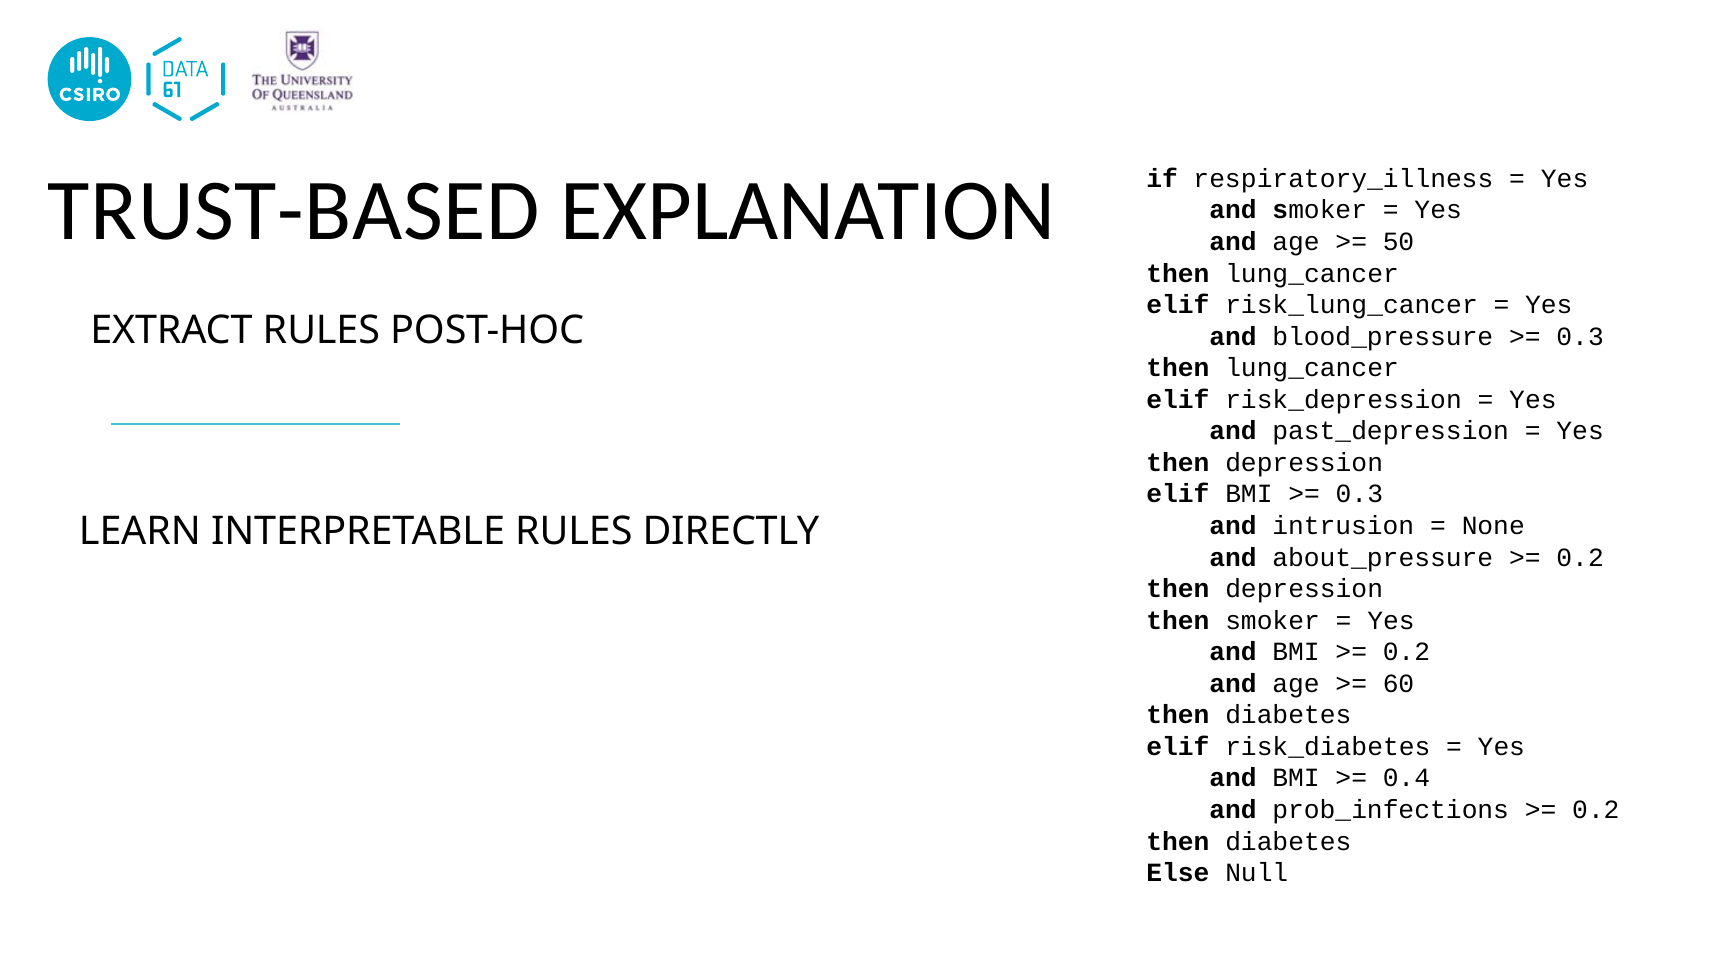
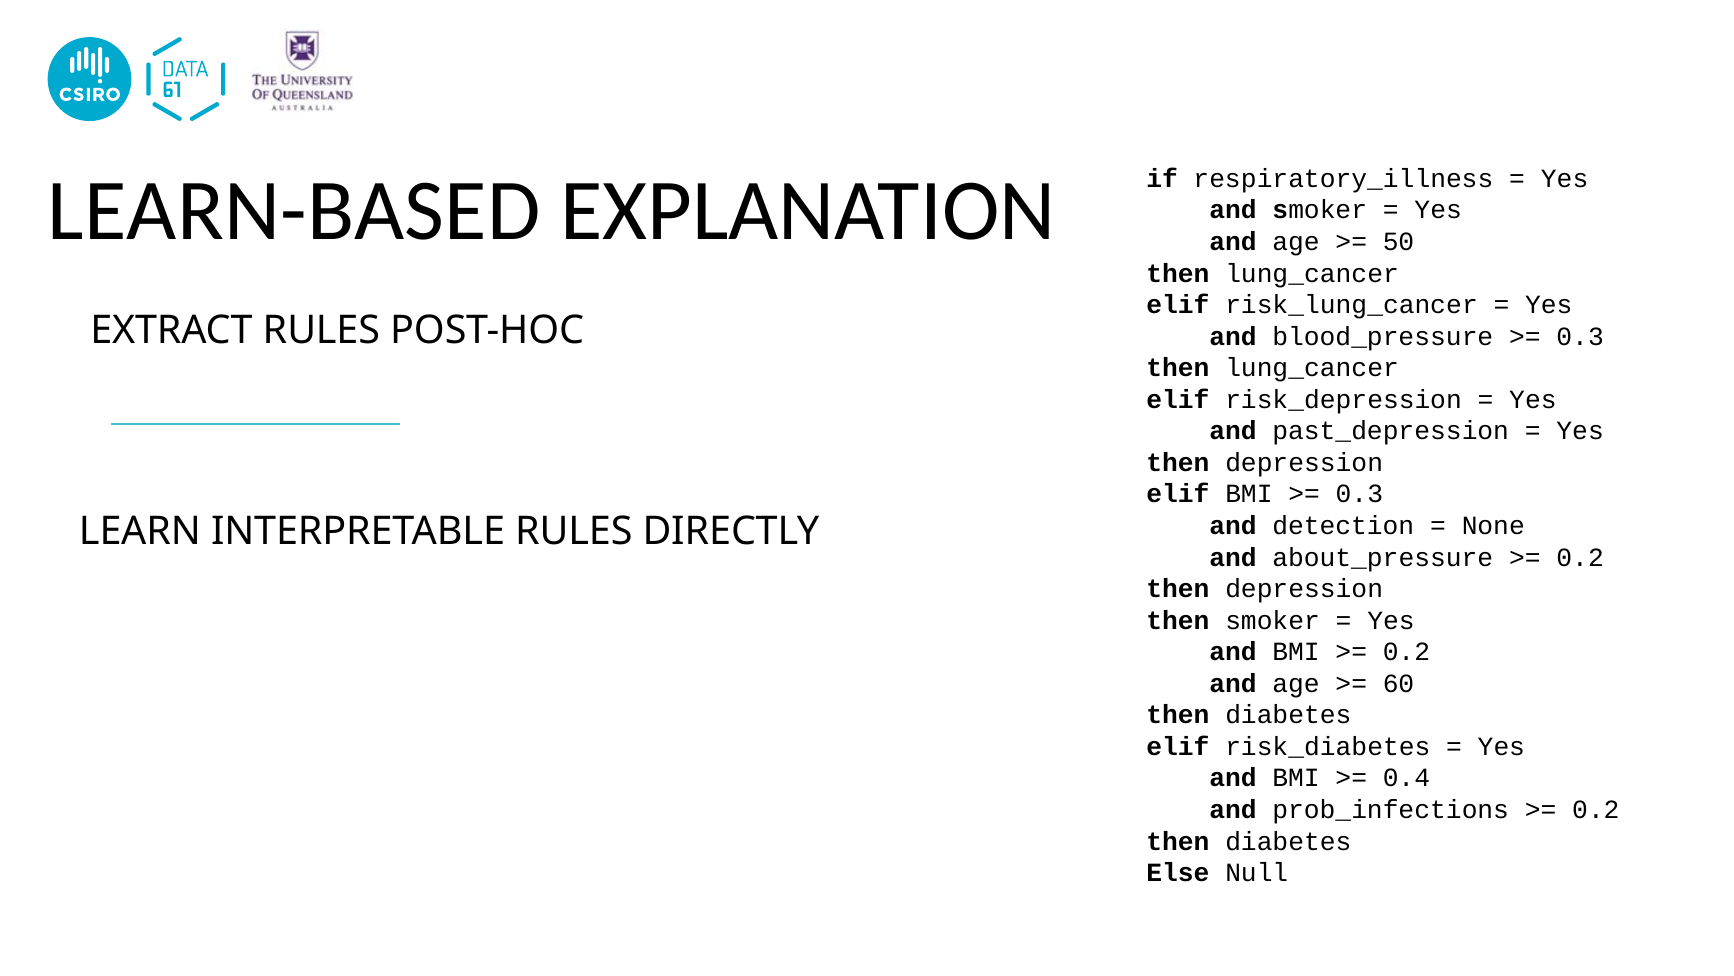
TRUST-BASED: TRUST-BASED -> LEARN-BASED (294, 211)
intrusion: intrusion -> detection (1343, 526)
